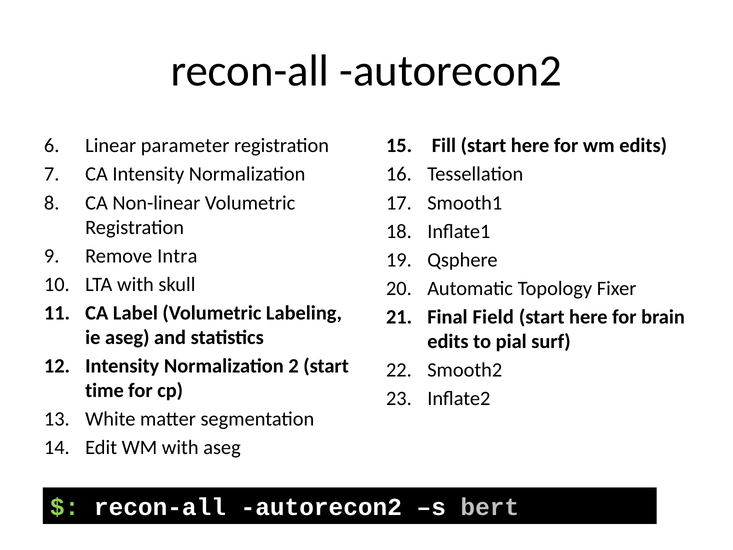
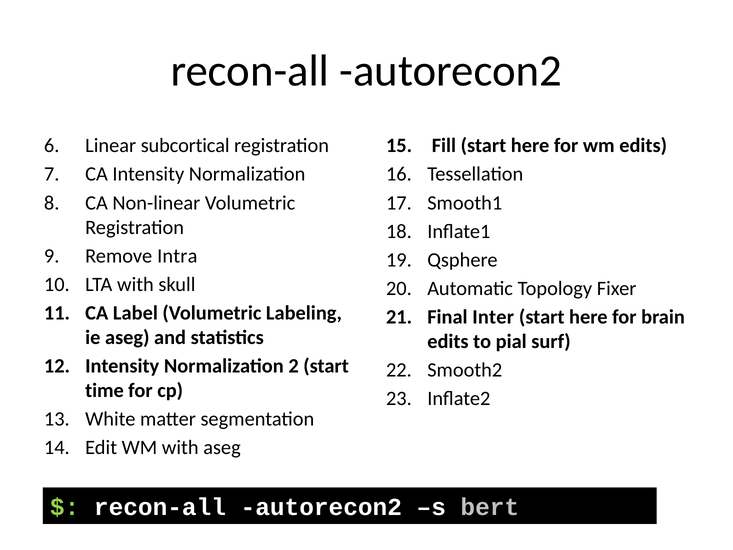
parameter: parameter -> subcortical (185, 146)
Field: Field -> Inter (493, 317)
